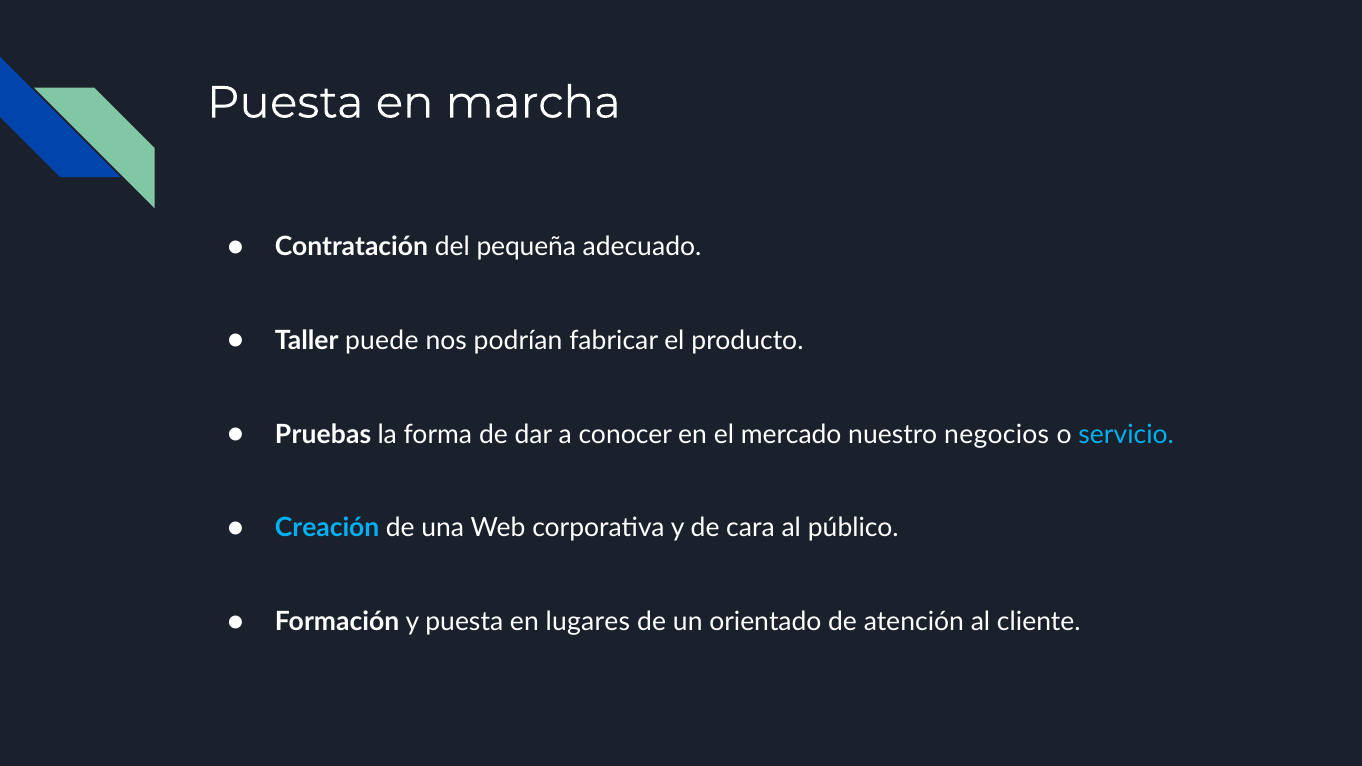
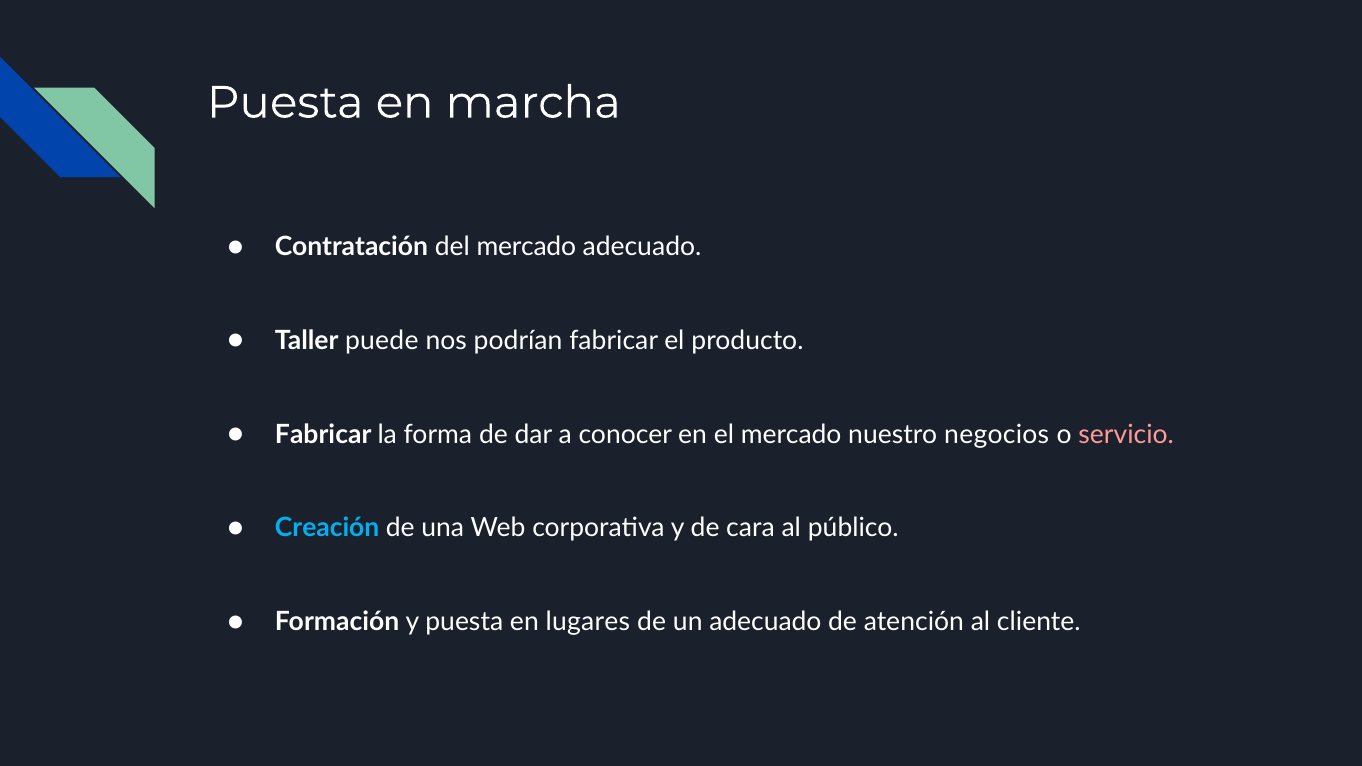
del pequeña: pequeña -> mercado (526, 247)
Pruebas: Pruebas -> Fabricar (323, 434)
servicio colour: light blue -> pink (1126, 434)
un orientado: orientado -> adecuado (765, 622)
